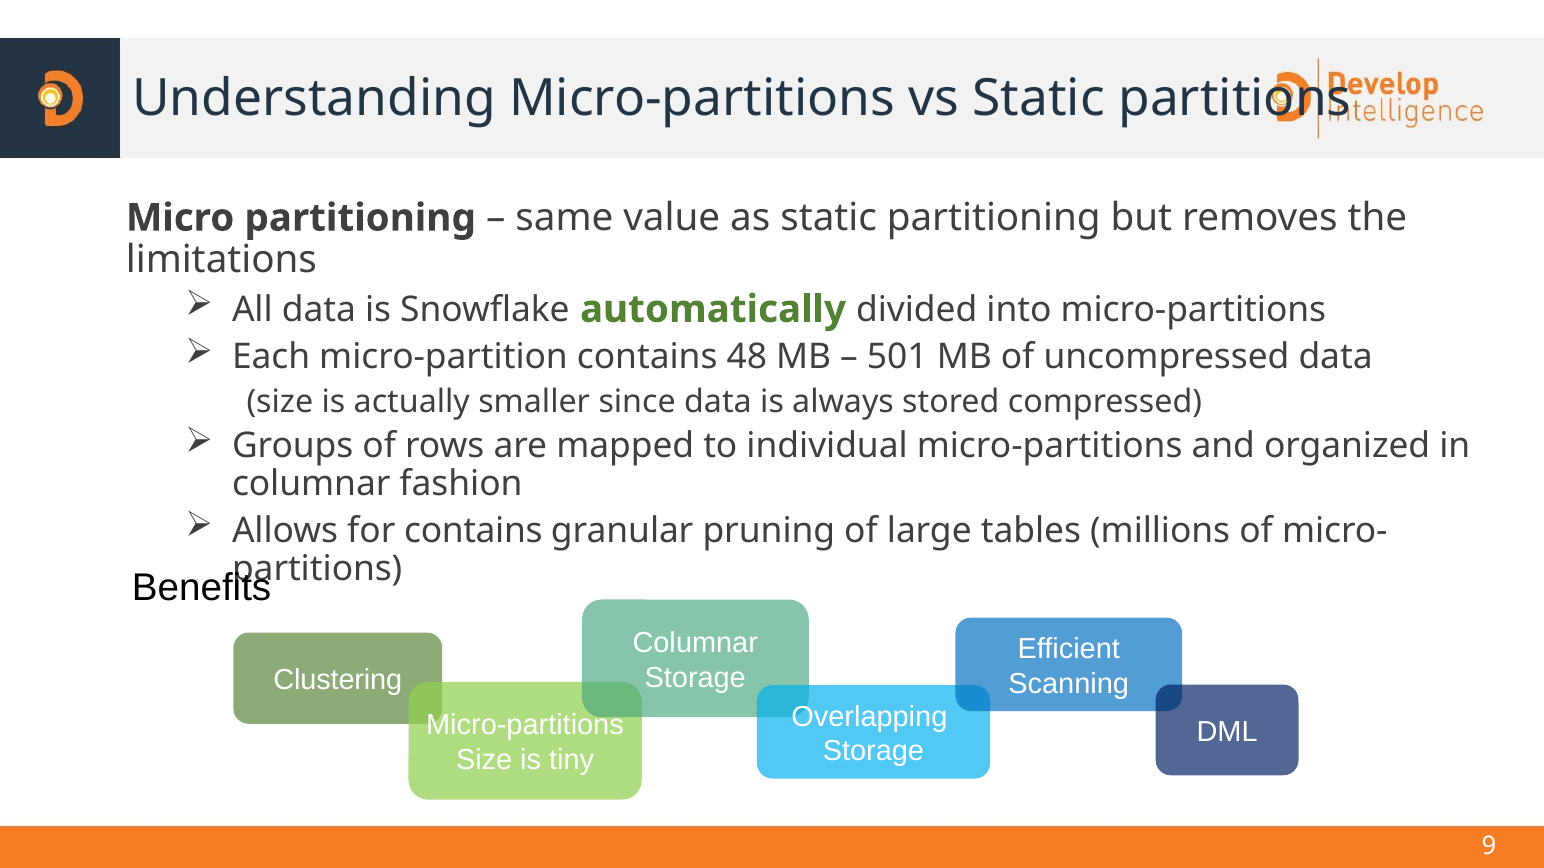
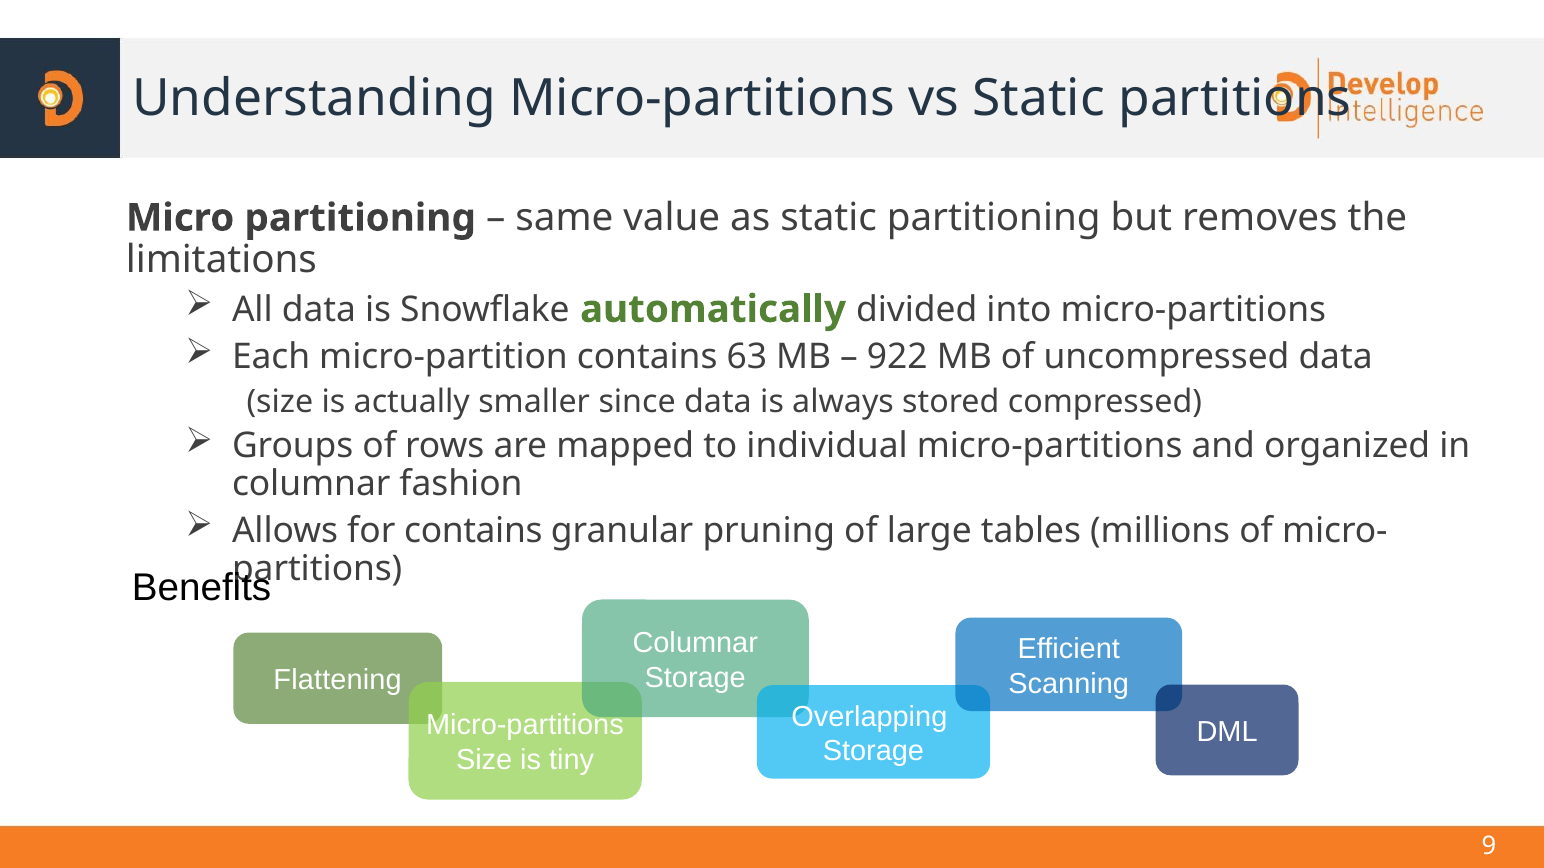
48: 48 -> 63 (747, 357)
501: 501 -> 922 (897, 357)
Clustering: Clustering -> Flattening (338, 681)
